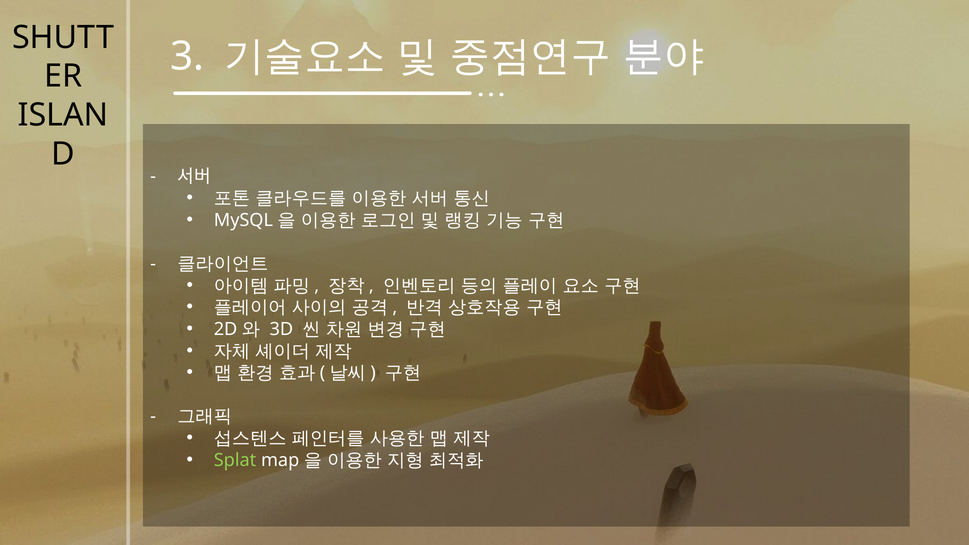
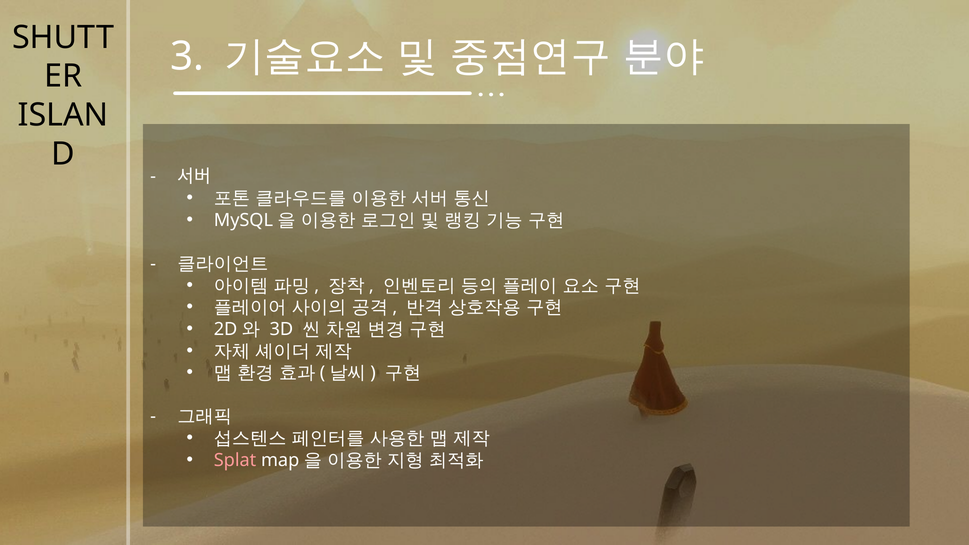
Splat colour: light green -> pink (235, 460)
